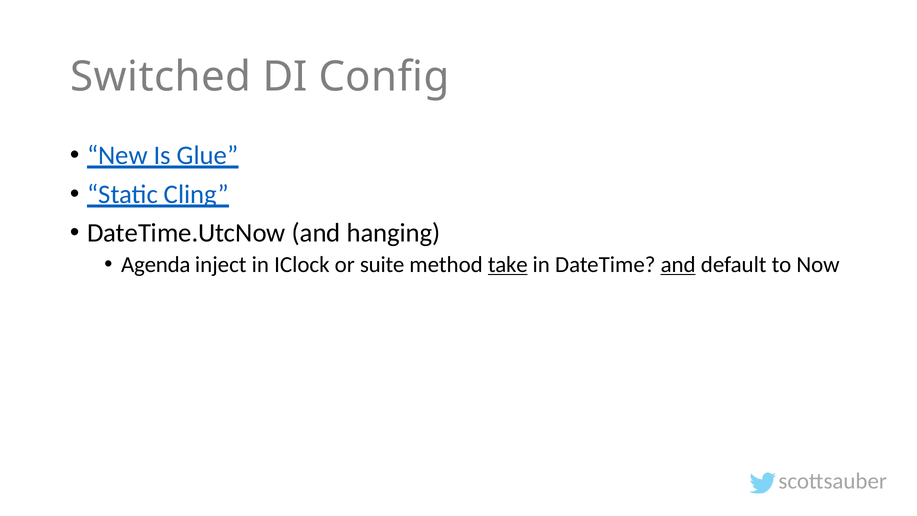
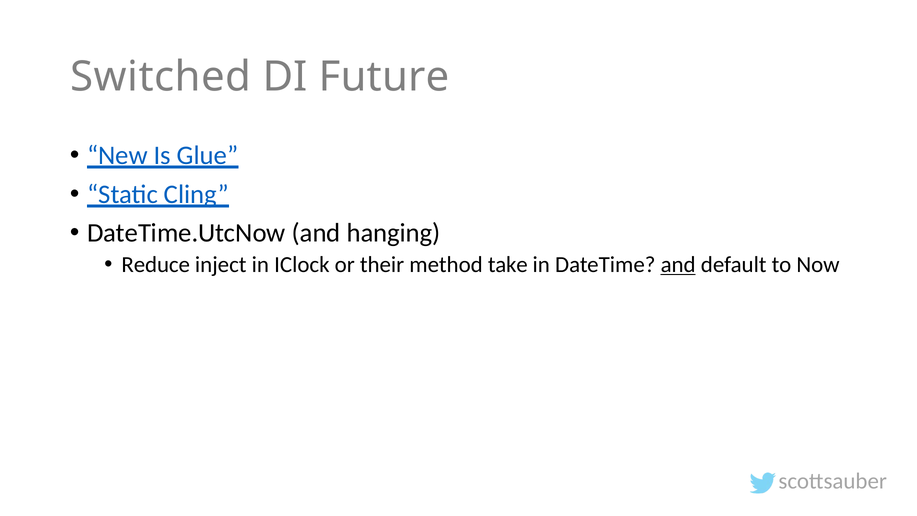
Config: Config -> Future (384, 77)
Agenda: Agenda -> Reduce (156, 265)
suite: suite -> their (382, 265)
take underline: present -> none (508, 265)
